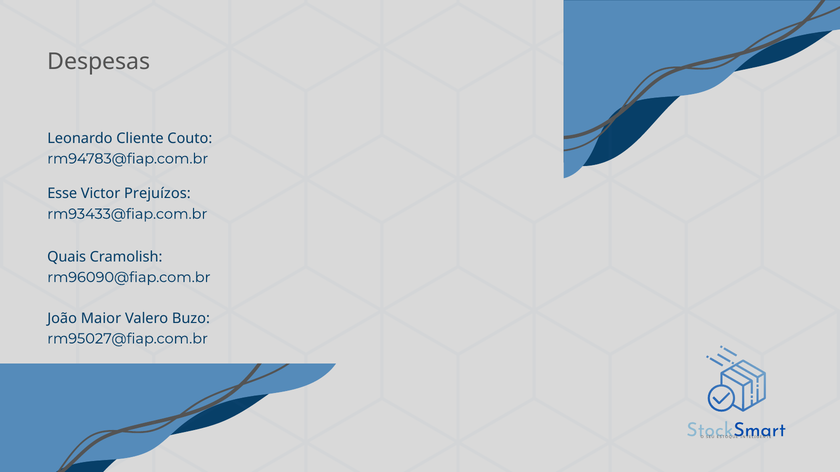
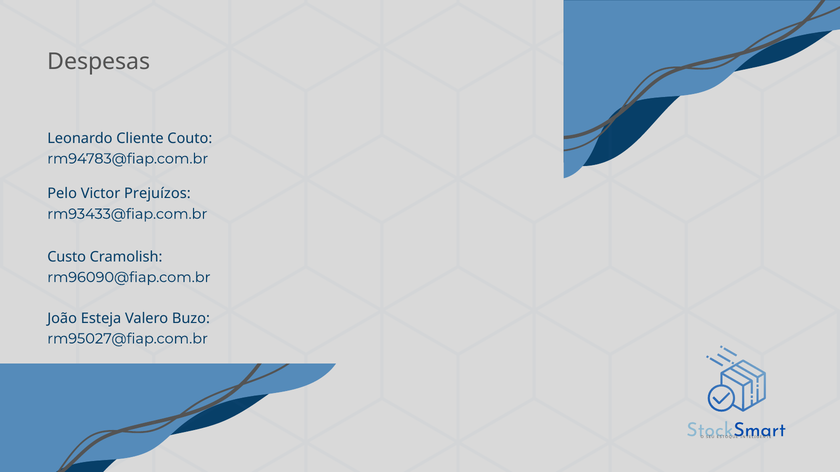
Esse: Esse -> Pelo (62, 194)
Quais: Quais -> Custo (67, 257)
Maior: Maior -> Esteja (101, 319)
